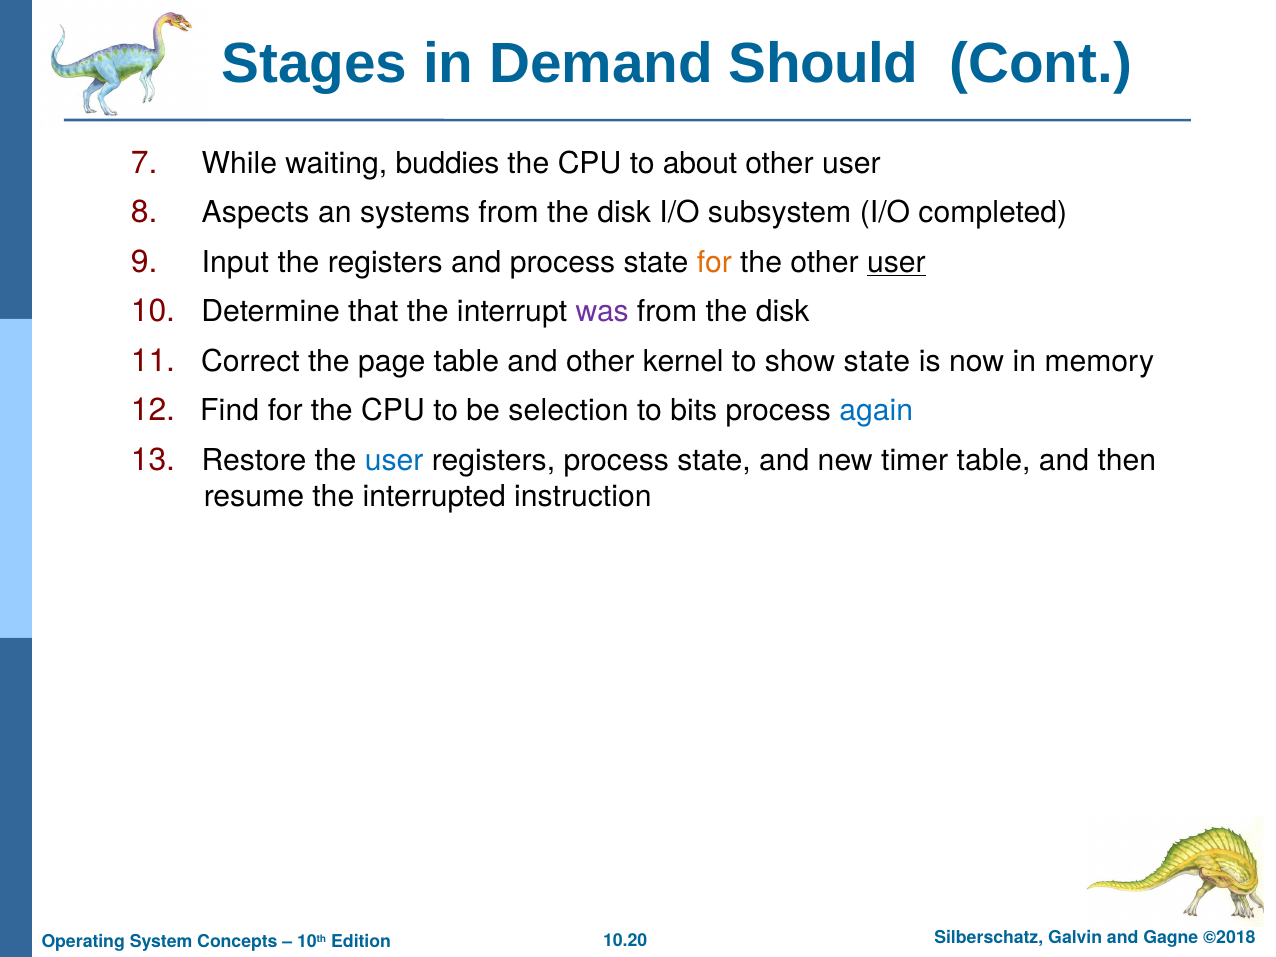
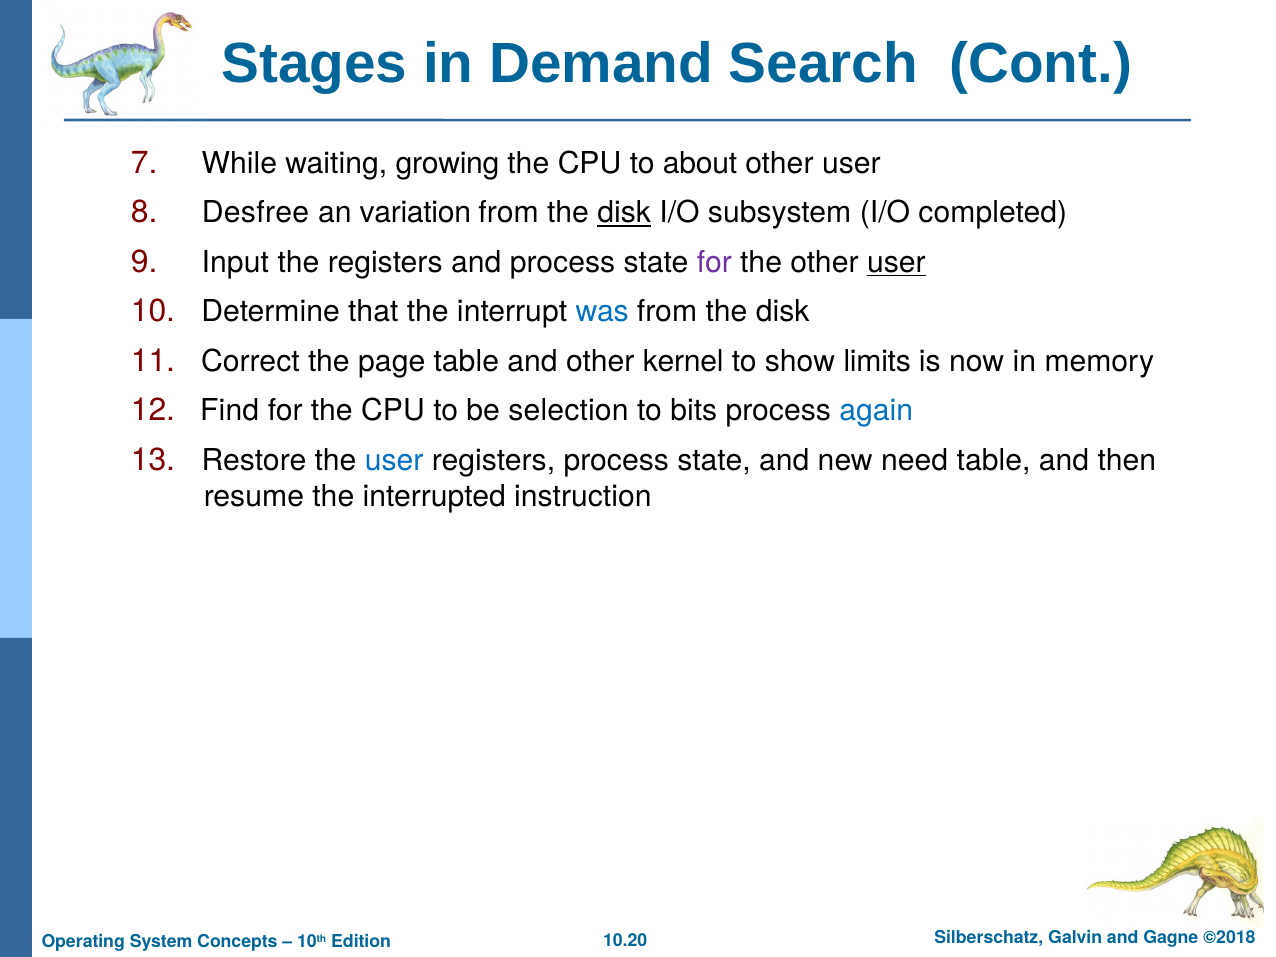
Should: Should -> Search (823, 63)
buddies: buddies -> growing (448, 164)
Aspects: Aspects -> Desfree (256, 213)
systems: systems -> variation (415, 213)
disk underline: none -> present (624, 213)
for colour: orange -> purple (714, 262)
was colour: purple -> blue (602, 312)
show state: state -> limits (877, 361)
timer: timer -> need (915, 460)
